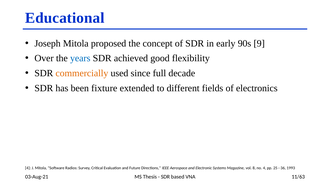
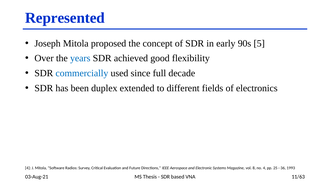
Educational: Educational -> Represented (65, 18)
9: 9 -> 5 (259, 44)
commercially colour: orange -> blue (82, 73)
fixture: fixture -> duplex (104, 88)
